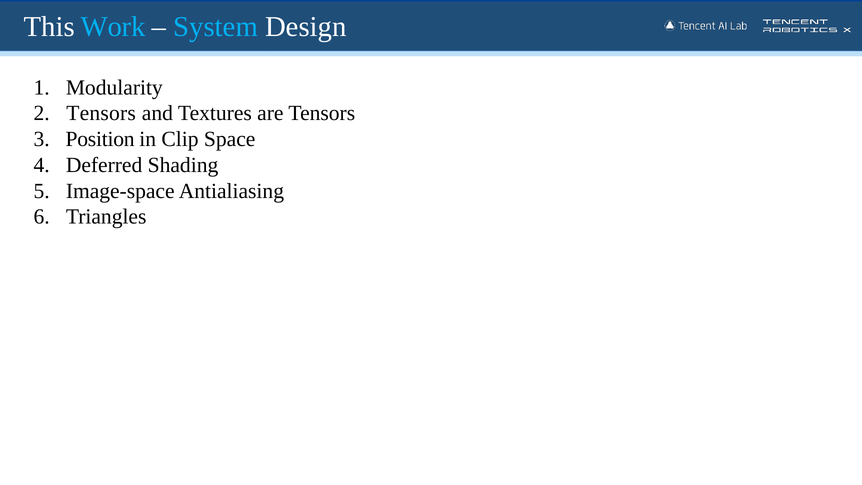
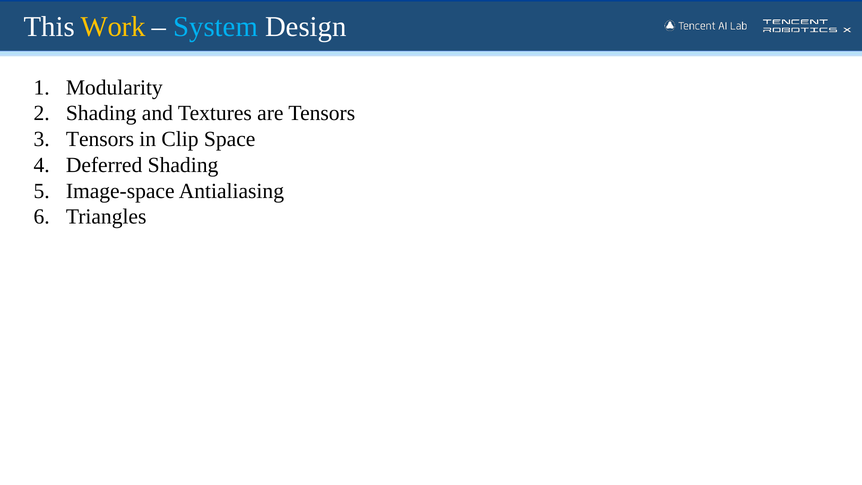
Work colour: light blue -> yellow (113, 27)
Tensors: Tensors -> Shading (101, 113)
Position: Position -> Tensors (100, 139)
